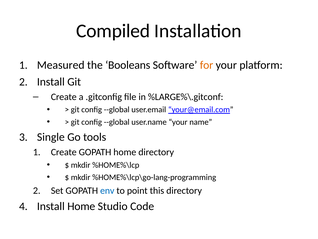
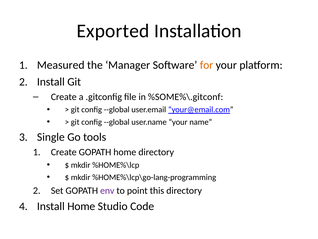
Compiled: Compiled -> Exported (113, 31)
Booleans: Booleans -> Manager (128, 65)
%LARGE%\.gitconf: %LARGE%\.gitconf -> %SOME%\.gitconf (186, 97)
env colour: blue -> purple (107, 190)
